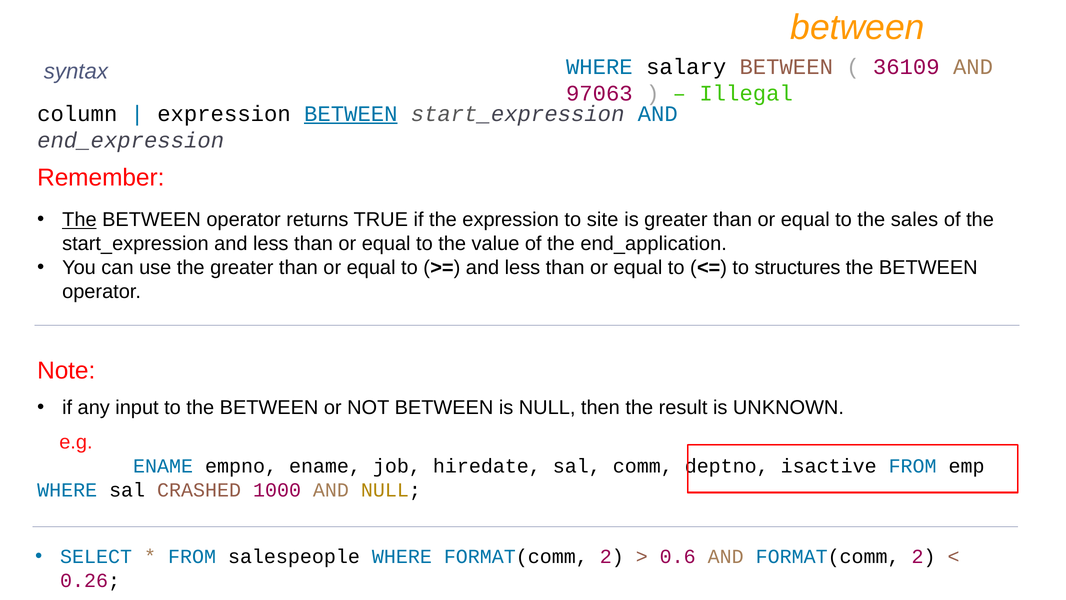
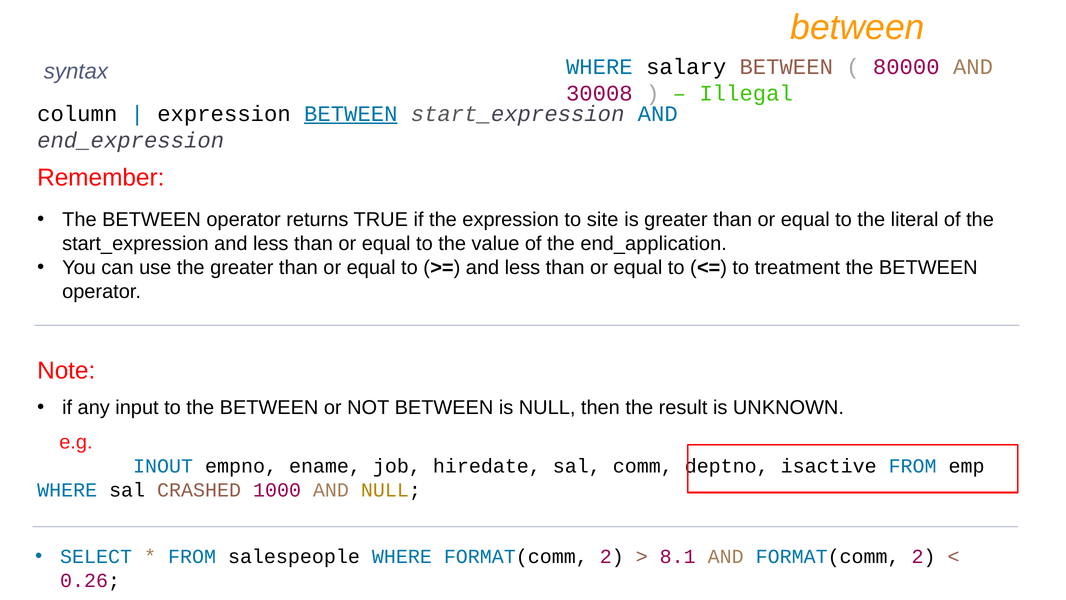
36109: 36109 -> 80000 (906, 67)
97063: 97063 -> 30008 (599, 93)
The underline: present -> none (79, 220)
sales: sales -> literal (915, 220)
structures: structures -> treatment (797, 268)
ENAME: ENAME -> INOUT (163, 466)
0.6: 0.6 -> 8.1 (678, 556)
